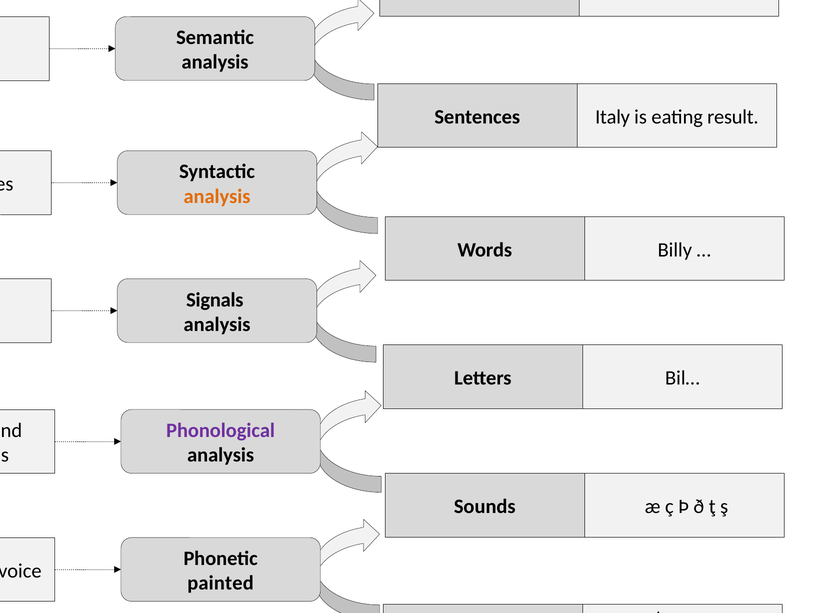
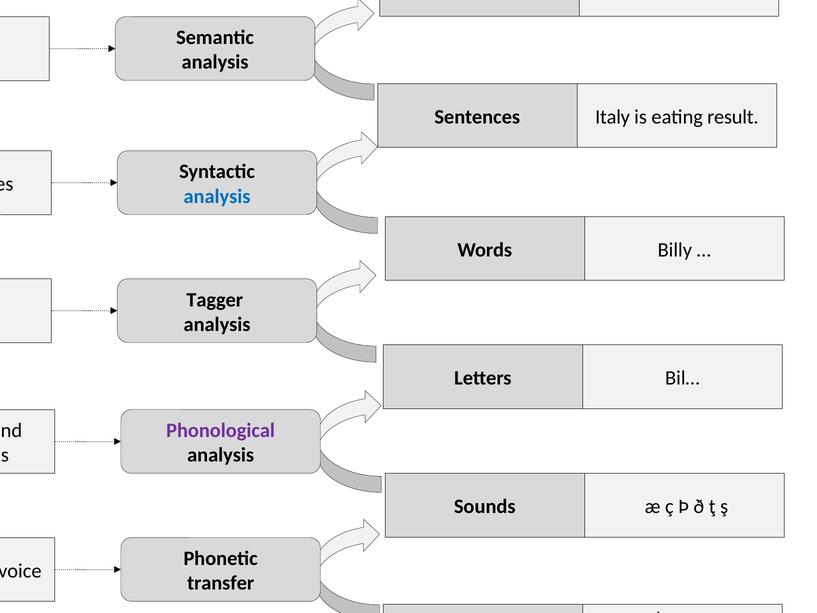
analysis colour: orange -> blue (217, 196)
Signals: Signals -> Tagger (215, 300)
painted: painted -> transfer (221, 583)
